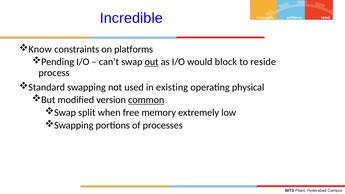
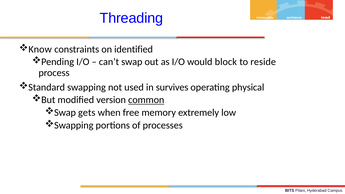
Incredible: Incredible -> Threading (131, 18)
platforms: platforms -> identified (134, 49)
out underline: present -> none (152, 62)
existing: existing -> survives (172, 87)
split: split -> gets (87, 113)
